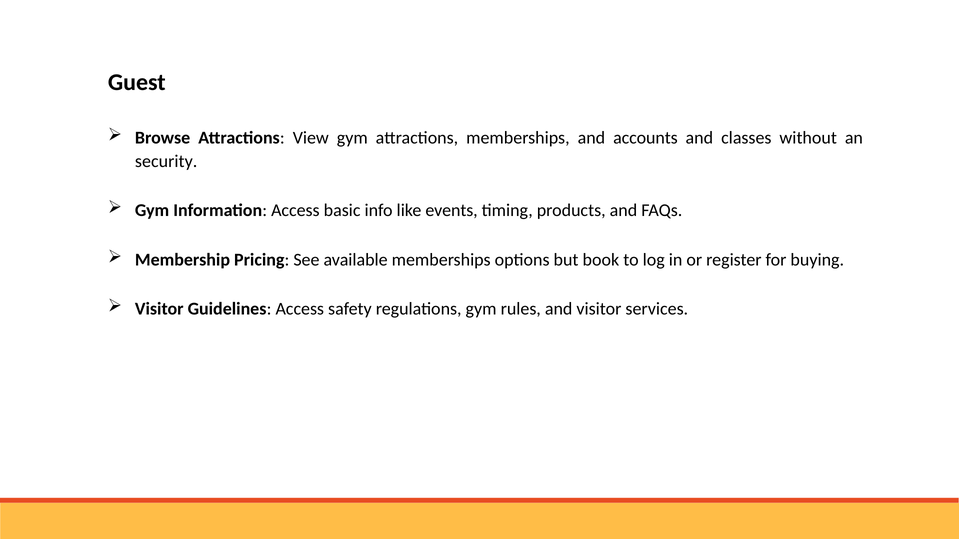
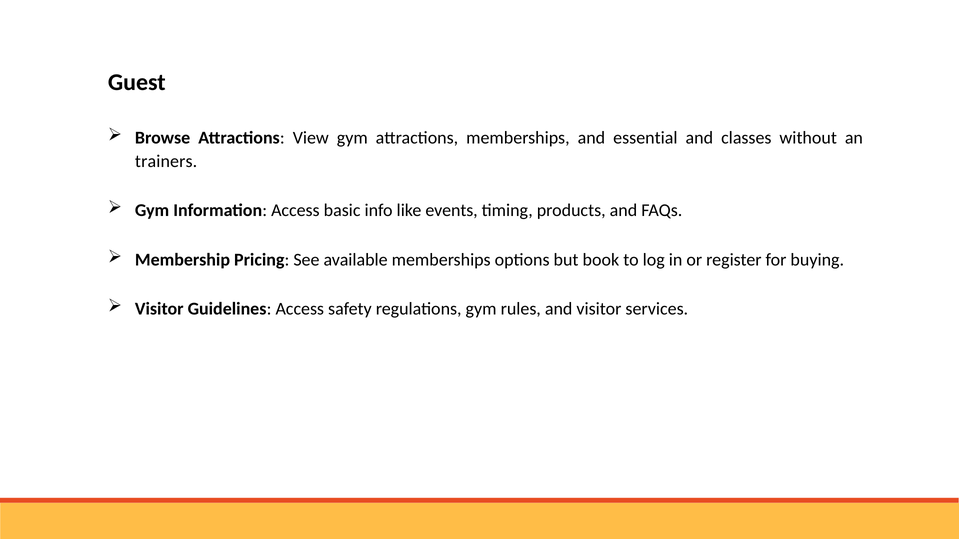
accounts: accounts -> essential (645, 138)
security: security -> trainers (166, 161)
